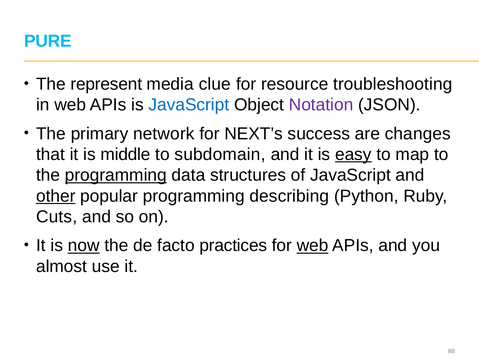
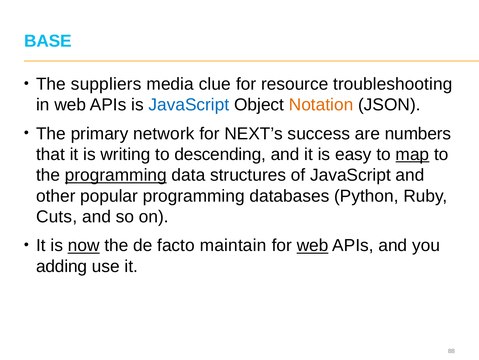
PURE: PURE -> BASE (48, 41)
represent: represent -> suppliers (106, 84)
Notation colour: purple -> orange (321, 105)
changes: changes -> numbers (418, 133)
middle: middle -> writing (125, 154)
subdomain: subdomain -> descending (220, 154)
easy underline: present -> none (353, 154)
map underline: none -> present (412, 154)
other underline: present -> none (56, 196)
describing: describing -> databases (289, 196)
practices: practices -> maintain (233, 245)
almost: almost -> adding (62, 266)
